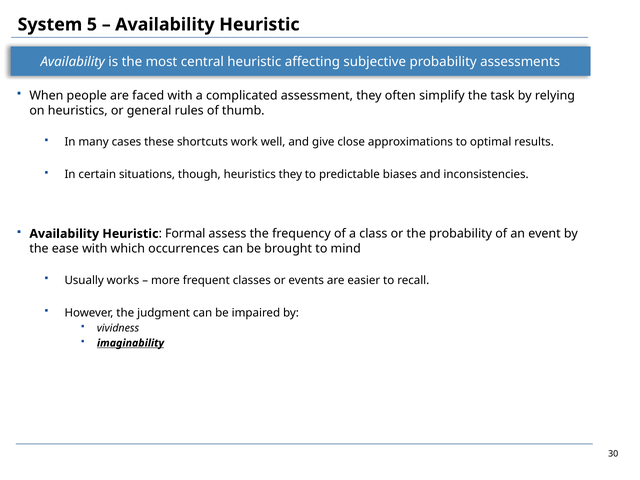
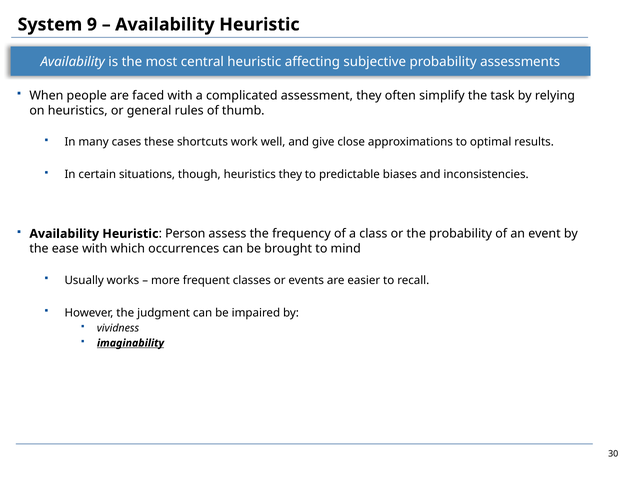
5: 5 -> 9 (92, 25)
Formal: Formal -> Person (185, 234)
